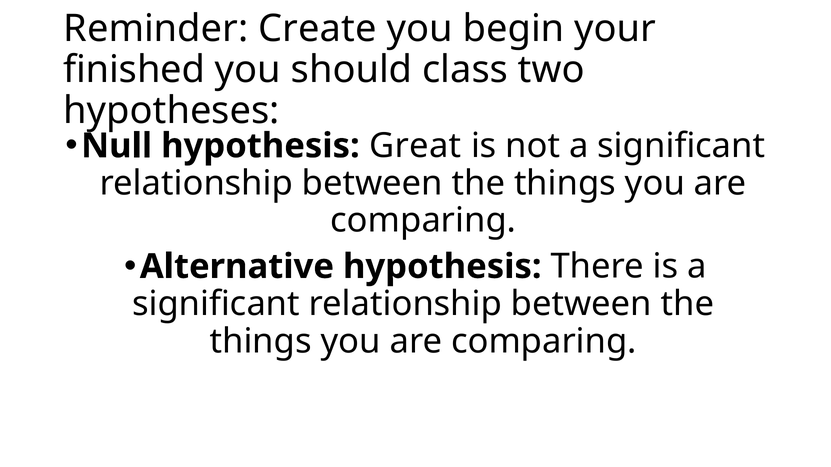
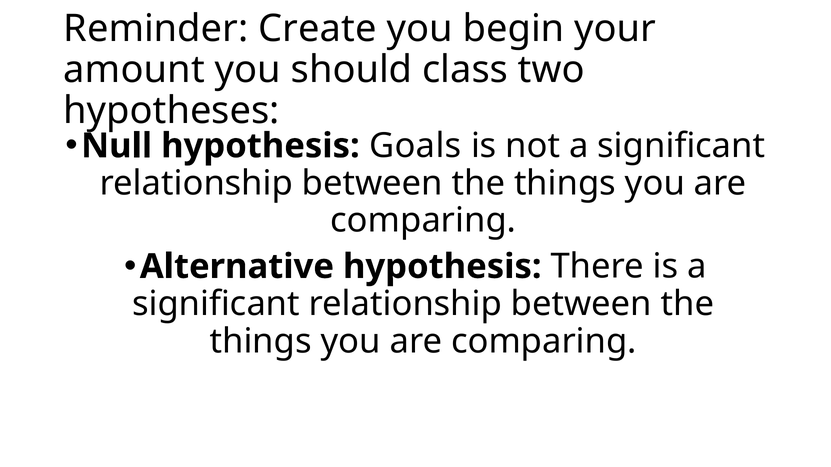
finished: finished -> amount (134, 70)
Great: Great -> Goals (415, 146)
